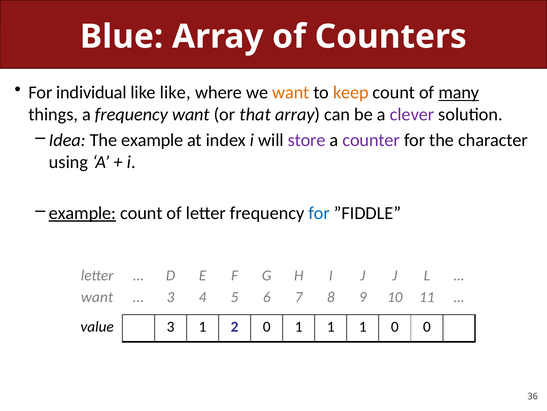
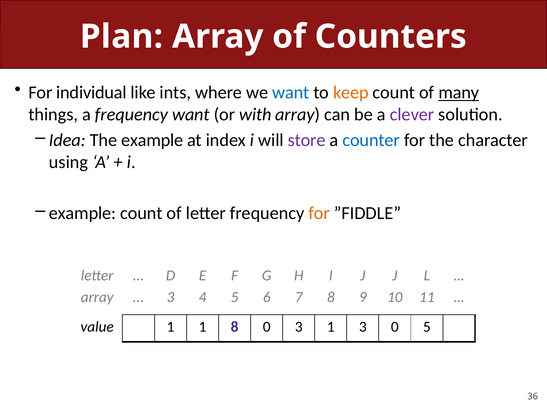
Blue: Blue -> Plan (121, 37)
like like: like -> ints (175, 92)
want colour: orange -> blue (291, 92)
that: that -> with (255, 114)
counter colour: purple -> blue (371, 140)
example underline: present -> none (82, 213)
for colour: blue -> orange (319, 213)
want: want -> array (97, 297)
value 3: 3 -> 1 (171, 326)
1 2: 2 -> 8 (235, 326)
0 1: 1 -> 3 (299, 326)
1: 1 -> 3 (363, 326)
0 0: 0 -> 5 (427, 326)
